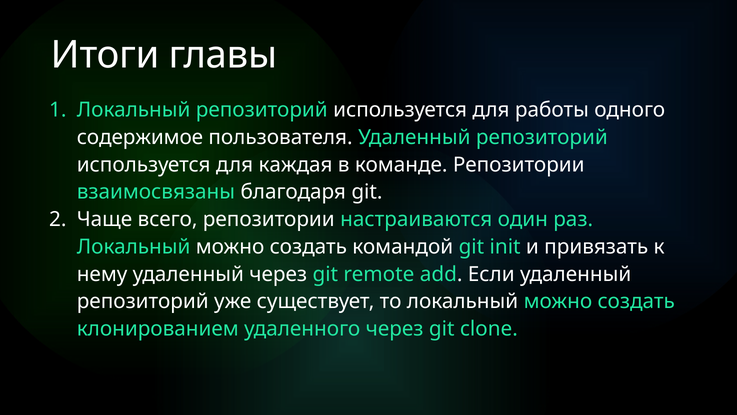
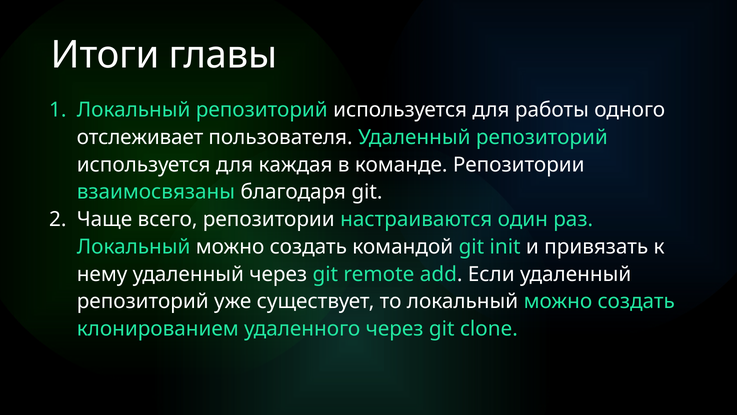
содержимое: содержимое -> отслеживает (140, 137)
